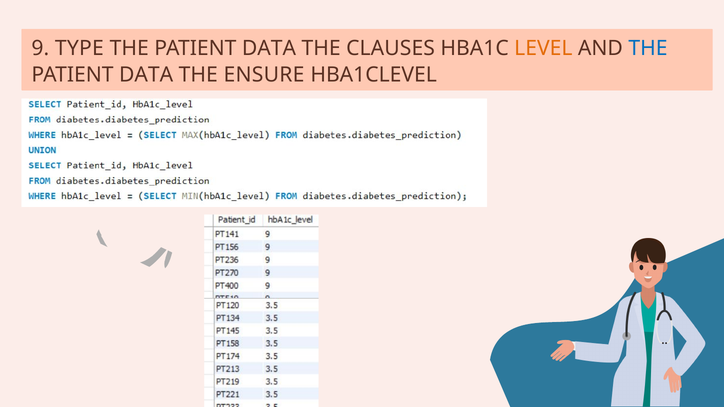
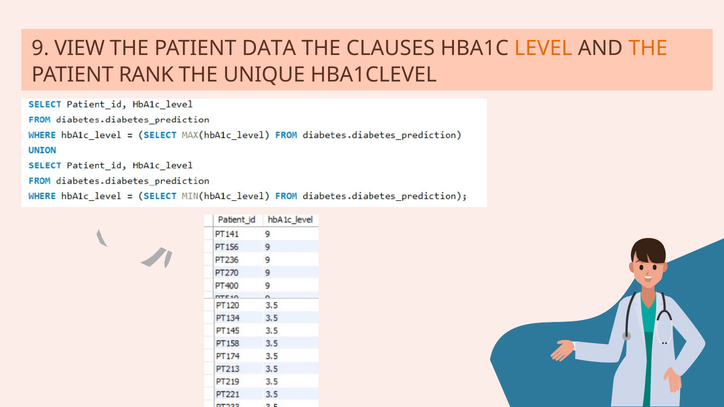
TYPE: TYPE -> VIEW (80, 48)
THE colour: blue -> orange (648, 48)
DATA: DATA -> RANK (146, 75)
ENSURE: ENSURE -> UNIQUE (264, 75)
